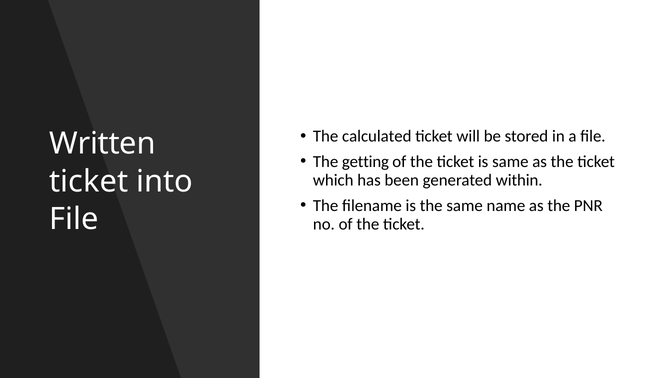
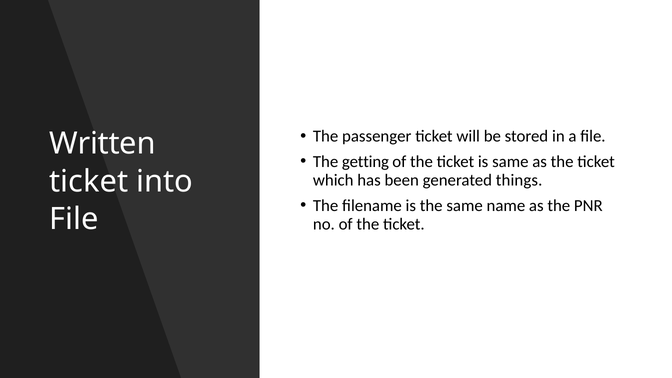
calculated: calculated -> passenger (377, 136)
within: within -> things (519, 180)
